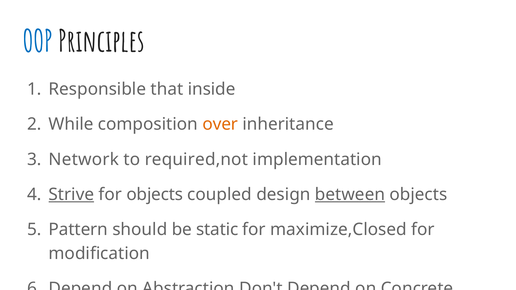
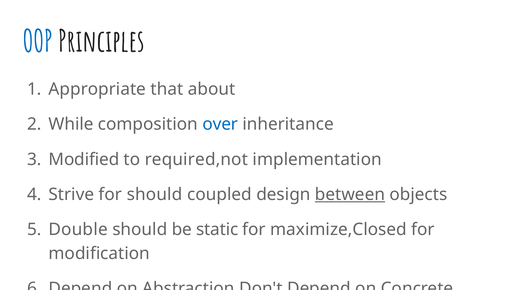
Responsible: Responsible -> Appropriate (97, 89)
inside: inside -> about (212, 89)
over colour: orange -> blue (220, 124)
Network: Network -> Modified (84, 159)
Strive underline: present -> none (71, 195)
for objects: objects -> should (155, 195)
Pattern: Pattern -> Double (78, 230)
